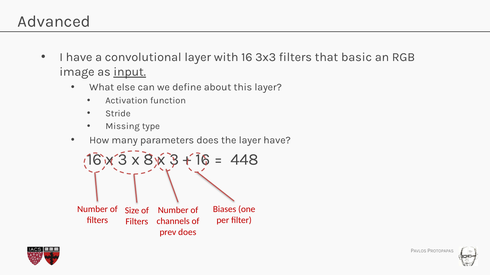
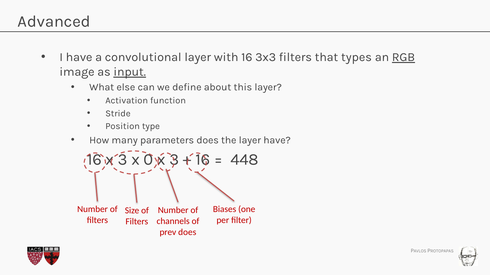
basic: basic -> types (356, 57)
RGB underline: none -> present (403, 57)
Missing: Missing -> Position (123, 127)
8: 8 -> 0 (149, 160)
